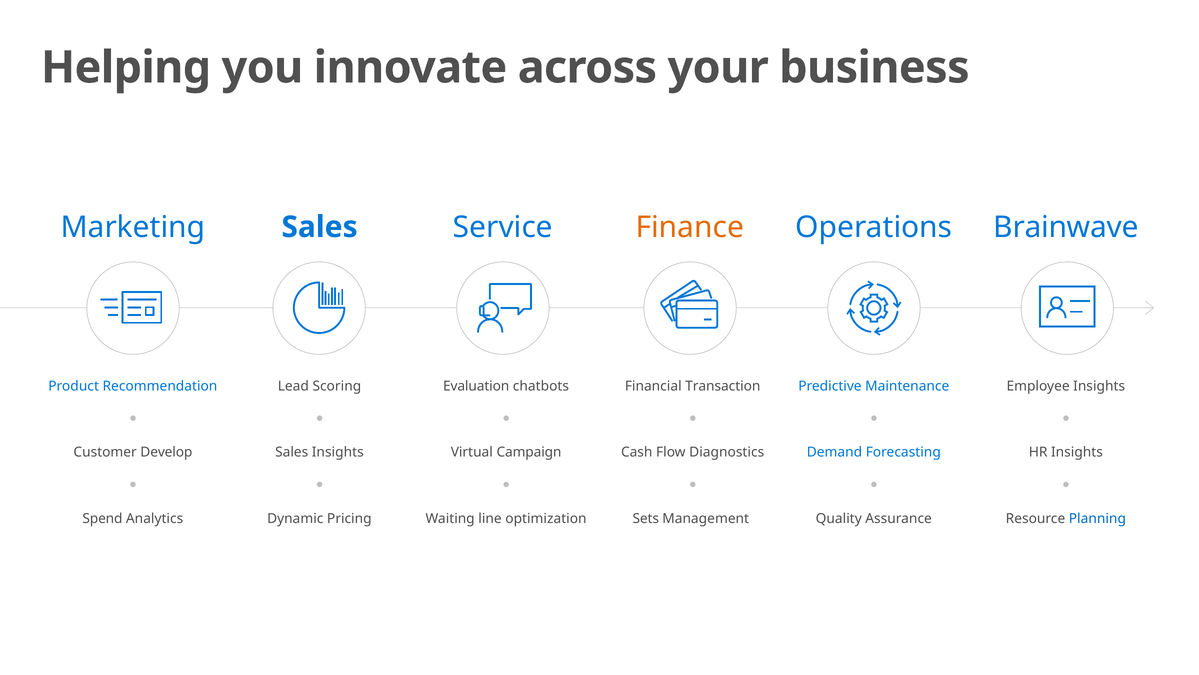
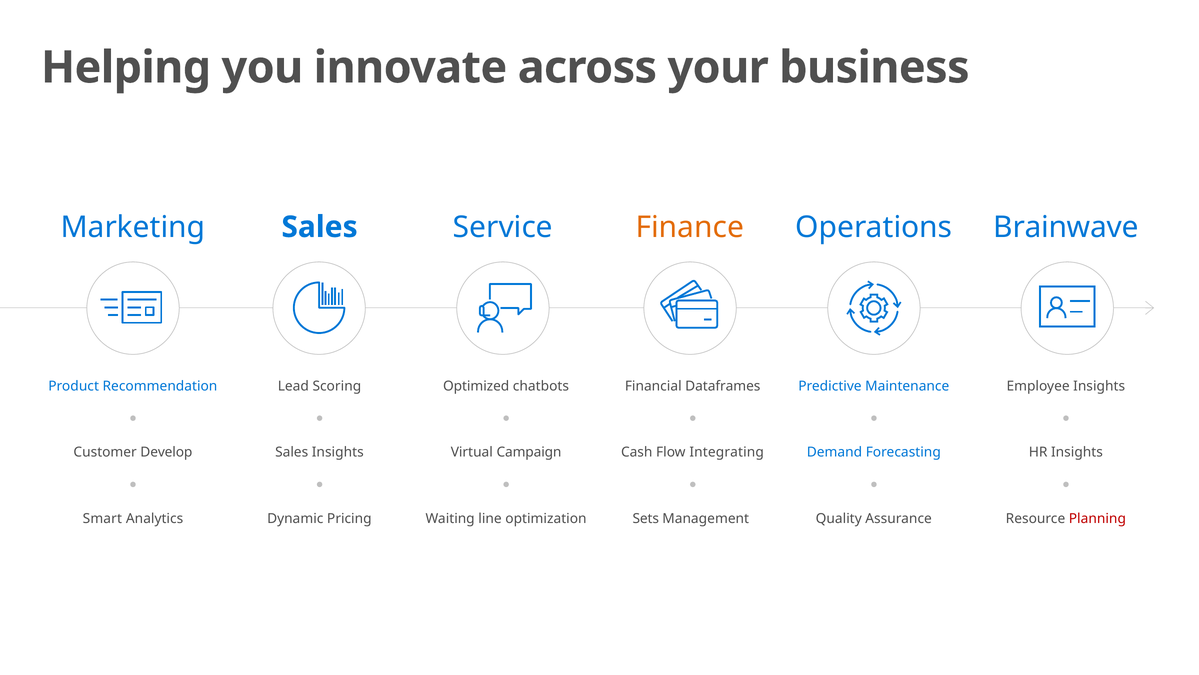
Evaluation: Evaluation -> Optimized (476, 386)
Transaction: Transaction -> Dataframes (723, 386)
Diagnostics: Diagnostics -> Integrating (727, 452)
Spend: Spend -> Smart (102, 518)
Planning colour: blue -> red (1097, 518)
